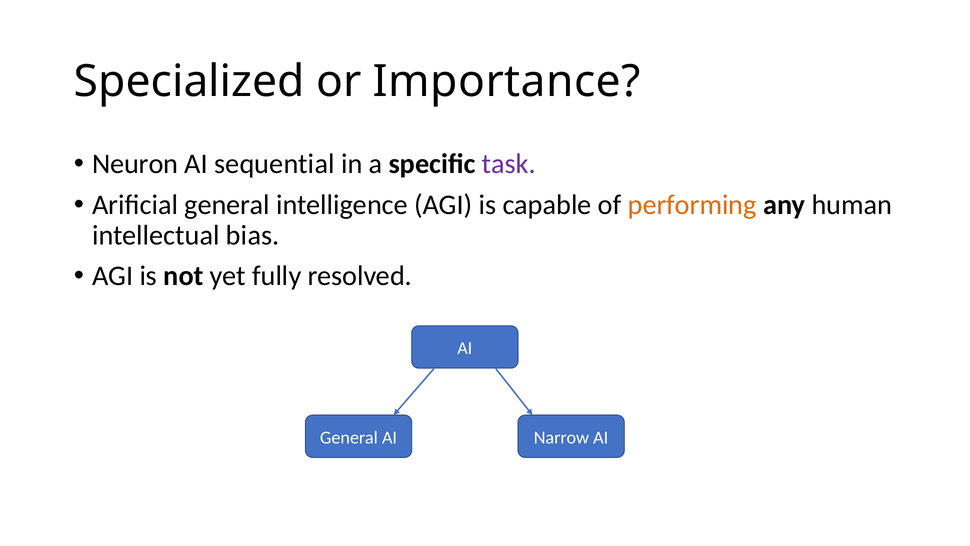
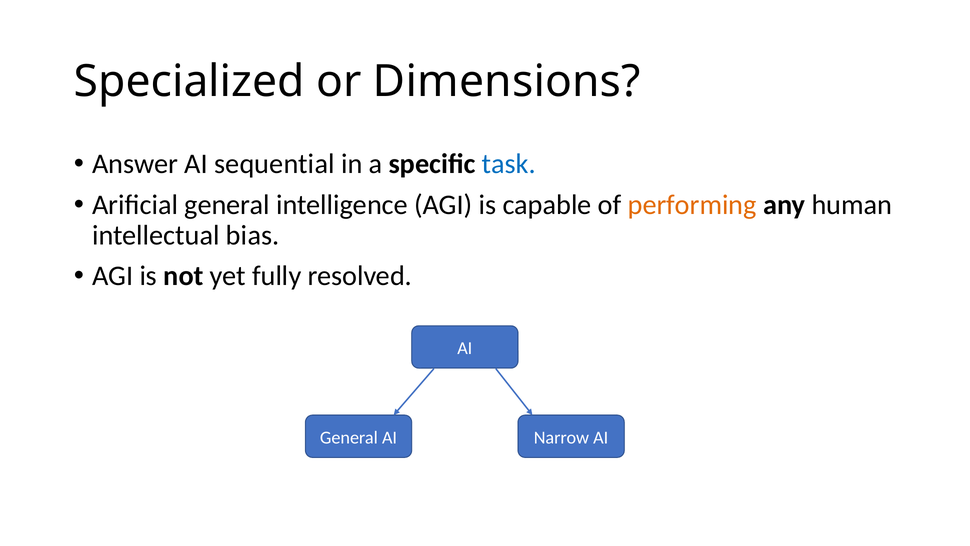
Importance: Importance -> Dimensions (507, 81)
Neuron: Neuron -> Answer (135, 164)
task colour: purple -> blue (509, 164)
